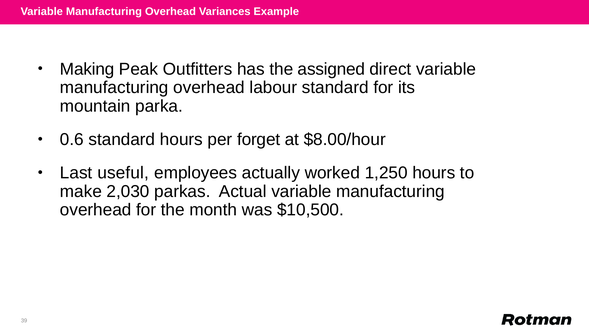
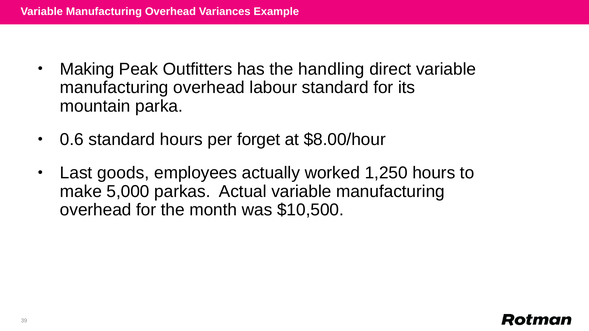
assigned: assigned -> handling (331, 69)
useful: useful -> goods (123, 173)
2,030: 2,030 -> 5,000 (128, 192)
